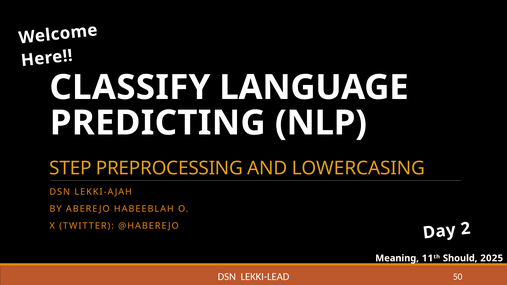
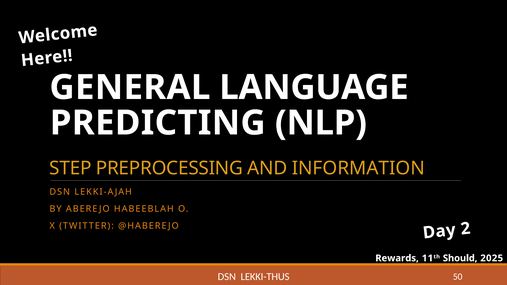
CLASSIFY: CLASSIFY -> GENERAL (130, 88)
LOWERCASING: LOWERCASING -> INFORMATION (358, 168)
Meaning: Meaning -> Rewards (397, 258)
LEKKI-LEAD: LEKKI-LEAD -> LEKKI-THUS (265, 277)
